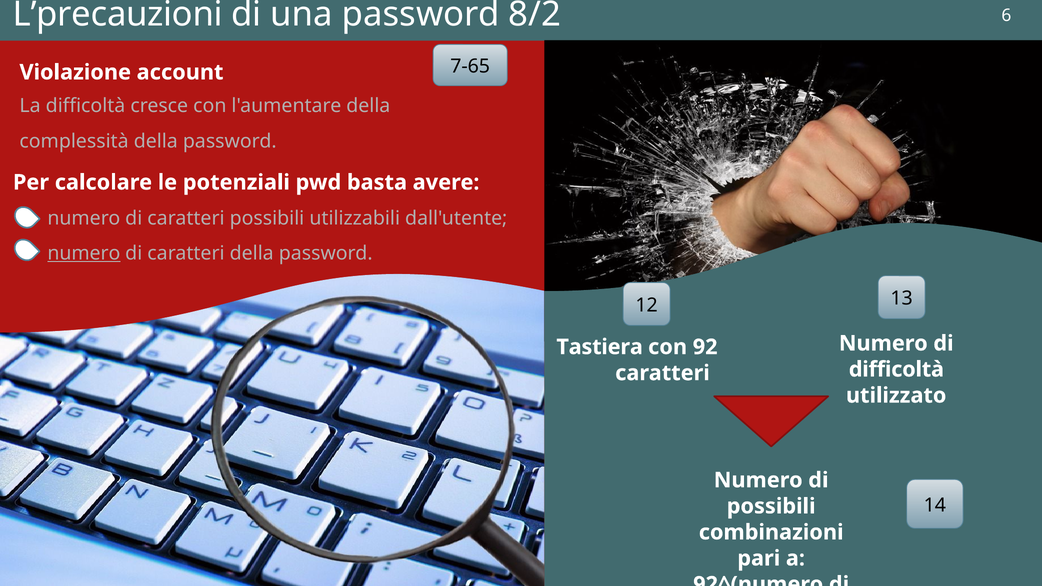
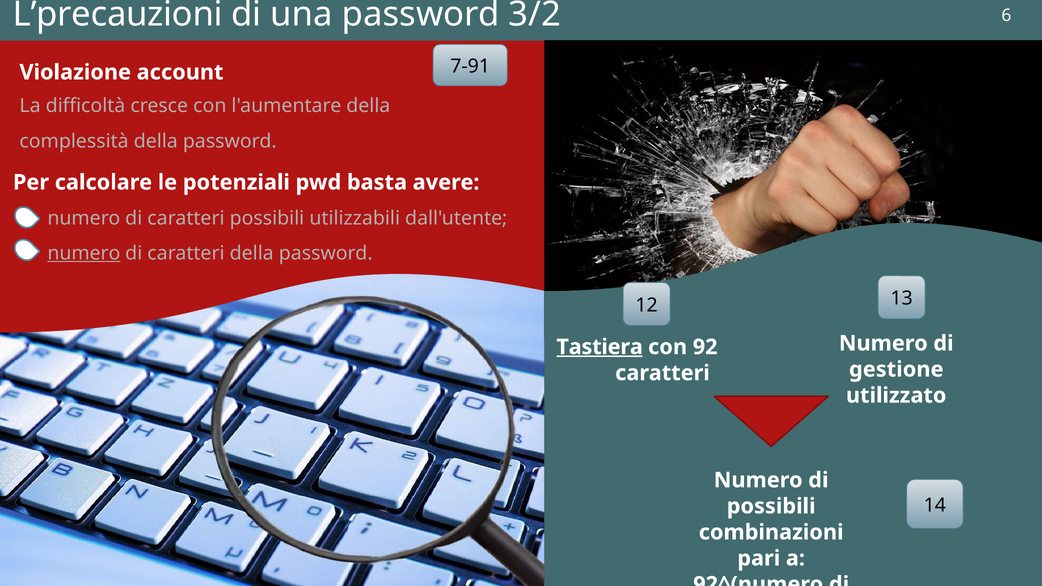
8/2: 8/2 -> 3/2 (535, 14)
7-65: 7-65 -> 7-91 (470, 66)
Tastiera underline: none -> present (600, 347)
difficoltà: difficoltà -> gestione (896, 370)
